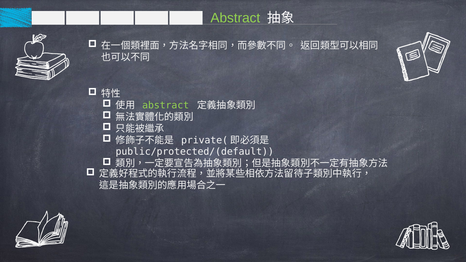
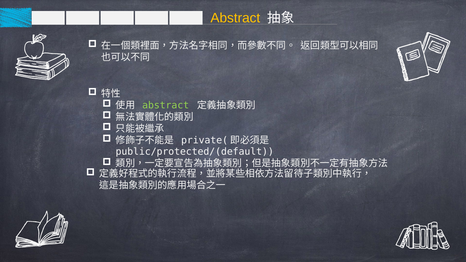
Abstract colour: light green -> yellow (235, 18)
